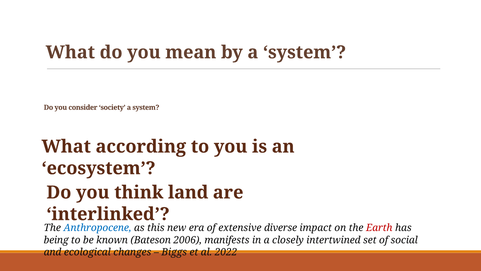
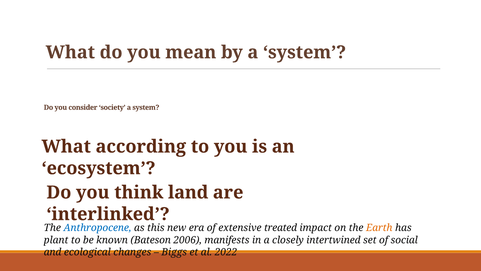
diverse: diverse -> treated (281, 228)
Earth colour: red -> orange (379, 228)
being: being -> plant (56, 240)
